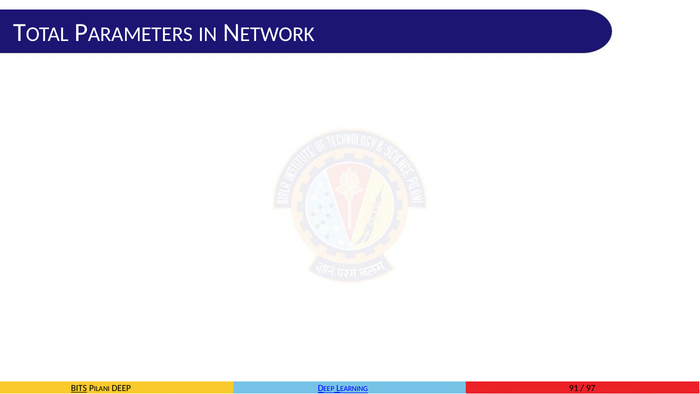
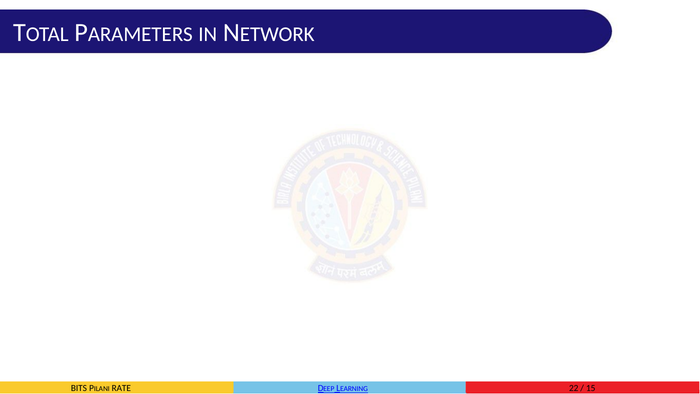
BITS underline: present -> none (79, 388)
PILANI DEEP: DEEP -> RATE (121, 388)
91: 91 -> 22 (574, 388)
97: 97 -> 15 (591, 388)
